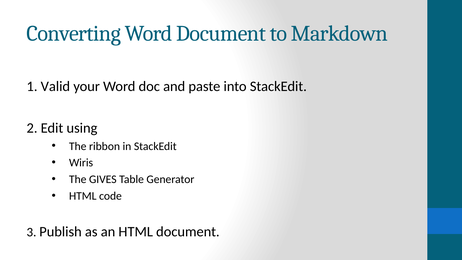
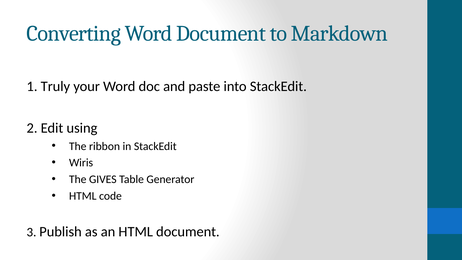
Valid: Valid -> Truly (55, 86)
